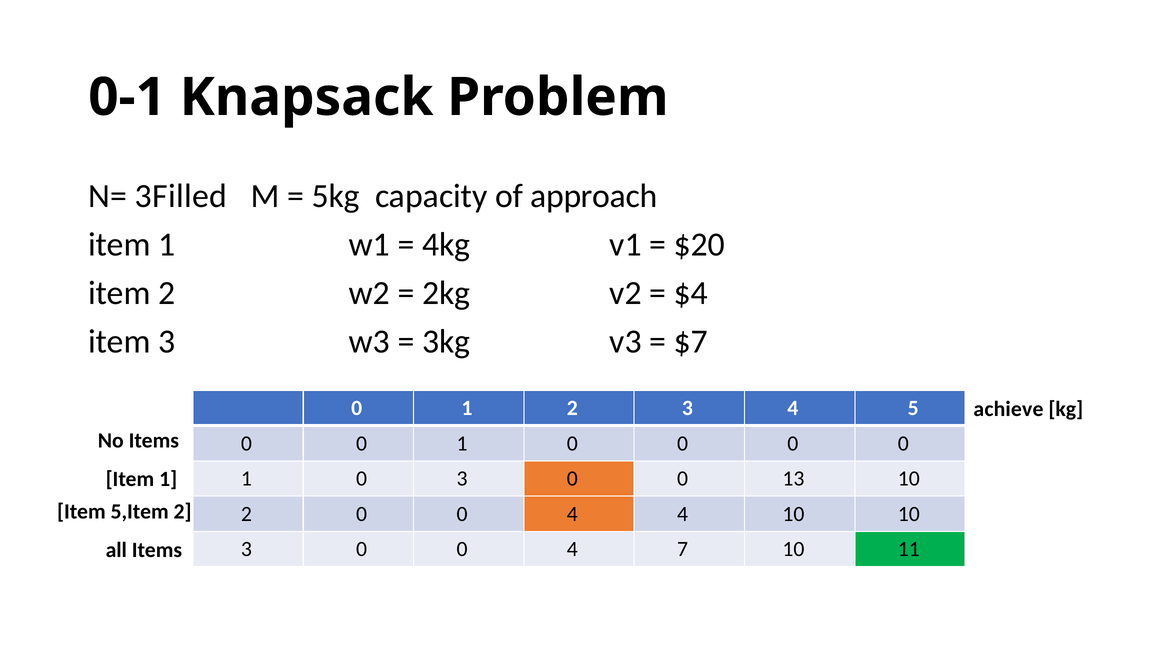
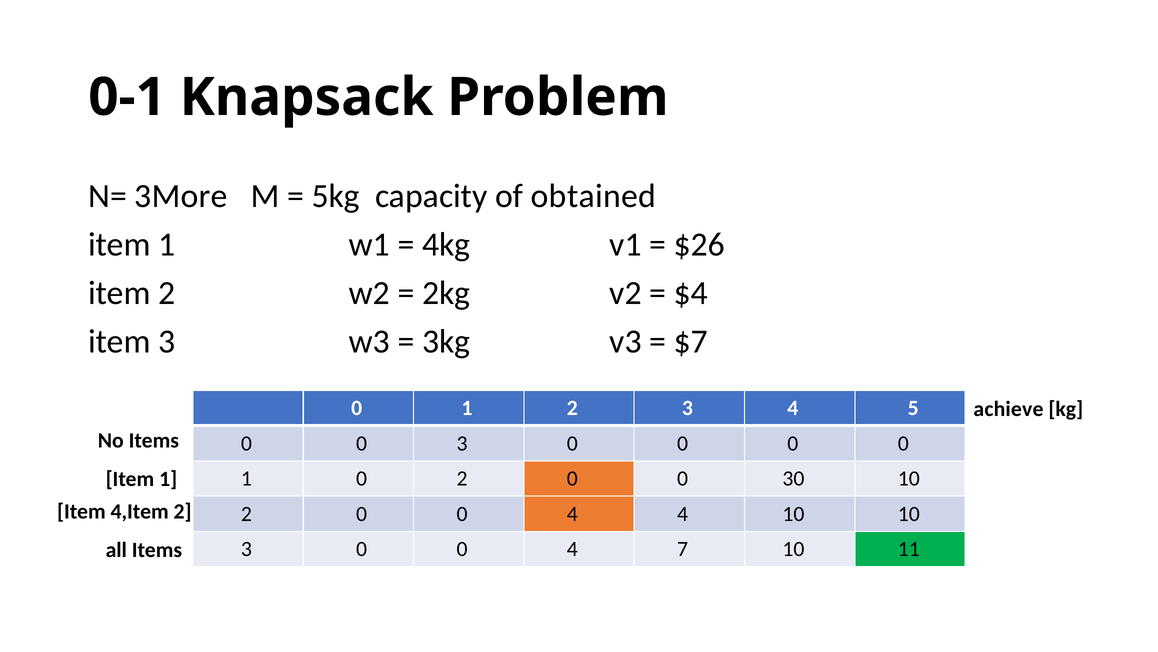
3Filled: 3Filled -> 3More (181, 196)
approach: approach -> obtained (593, 196)
$20: $20 -> $26 (699, 244)
1: 1 -> 3 (462, 443)
0 3: 3 -> 2 (462, 478)
13: 13 -> 30 (793, 478)
5,Item: 5,Item -> 4,Item (140, 511)
